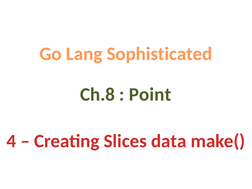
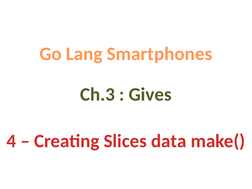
Sophisticated: Sophisticated -> Smartphones (159, 54)
Ch.8: Ch.8 -> Ch.3 (98, 94)
Point: Point -> Gives (150, 94)
